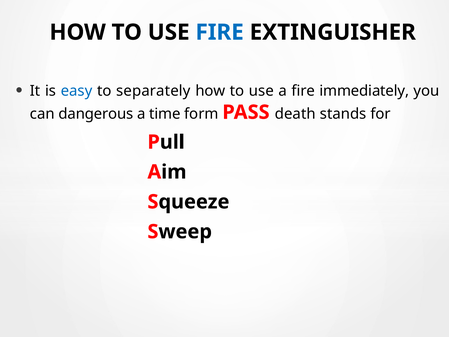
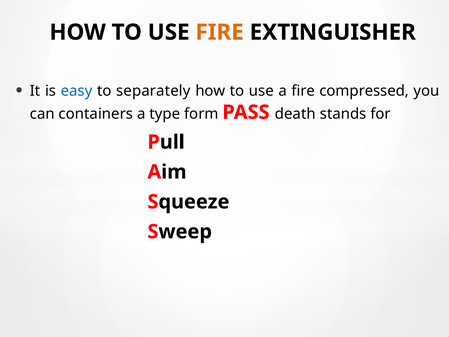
FIRE colour: blue -> orange (220, 32)
immediately: immediately -> compressed (364, 91)
dangerous: dangerous -> containers (96, 114)
time: time -> type (165, 114)
